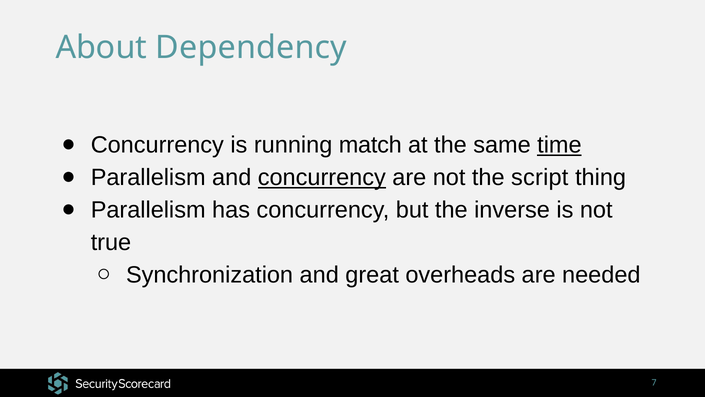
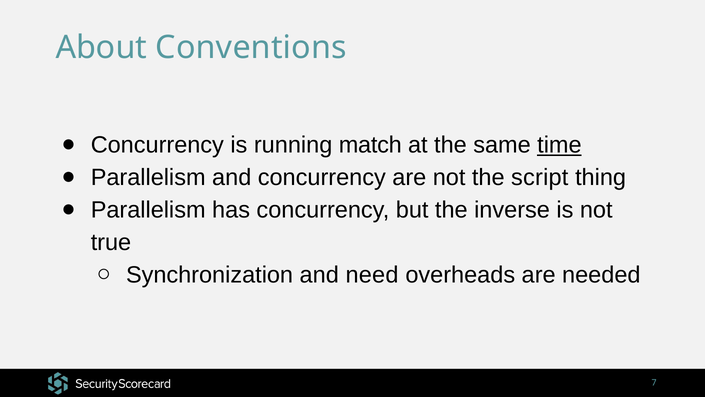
Dependency: Dependency -> Conventions (251, 47)
concurrency underline: present -> none (322, 177)
great: great -> need (372, 275)
